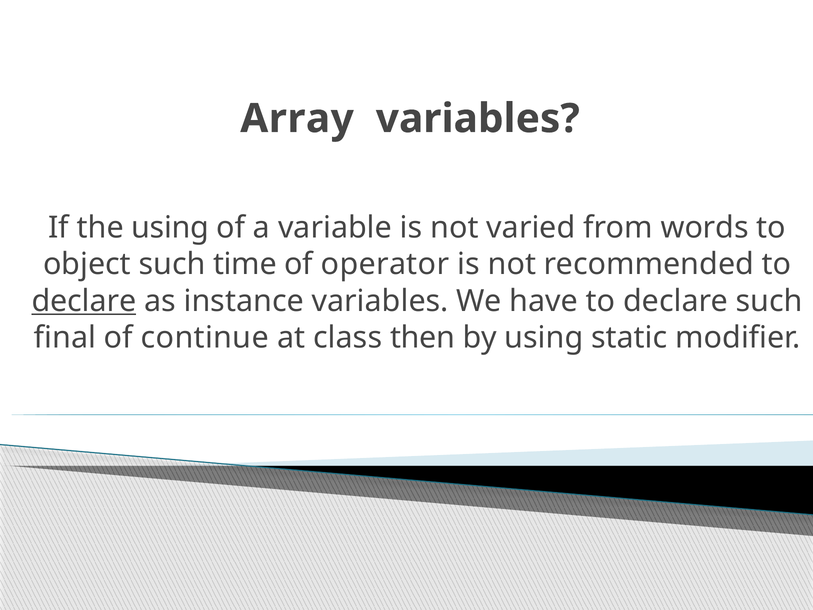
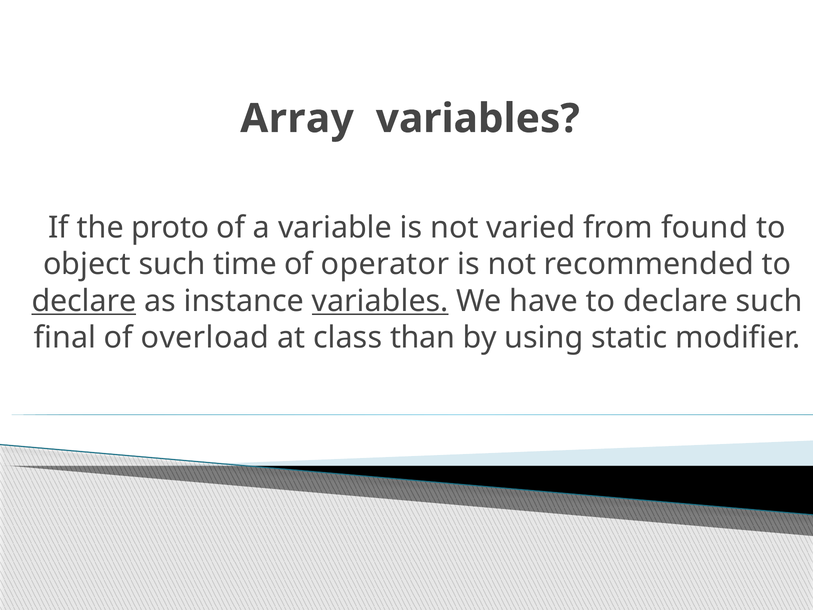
the using: using -> proto (170, 228)
words: words -> found (704, 228)
variables underline: none -> present (380, 301)
continue: continue -> overload (205, 338)
then: then -> than (423, 338)
